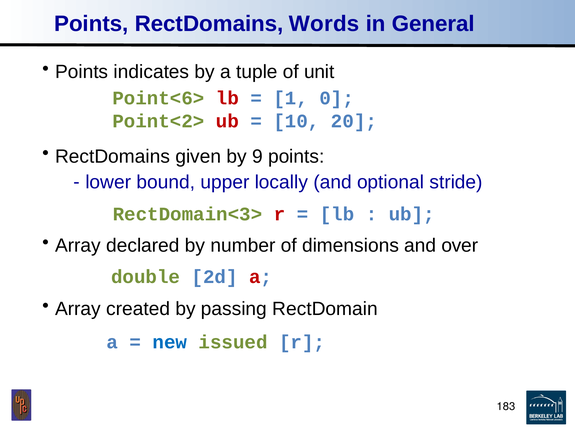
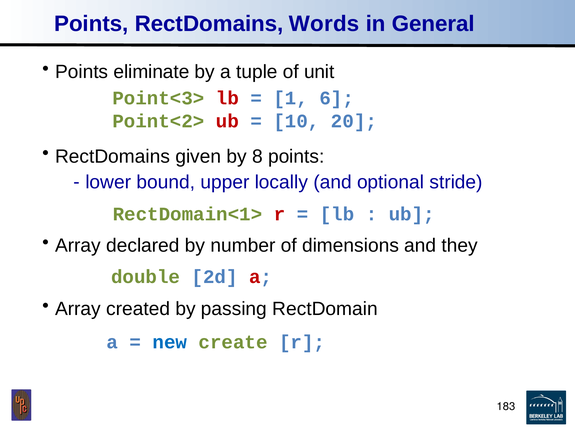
indicates: indicates -> eliminate (151, 72)
Point<6>: Point<6> -> Point<3> (158, 98)
0: 0 -> 6 (337, 98)
9: 9 -> 8 (257, 156)
RectDomain<3>: RectDomain<3> -> RectDomain<1> (188, 214)
over: over -> they (460, 246)
issued: issued -> create (233, 342)
